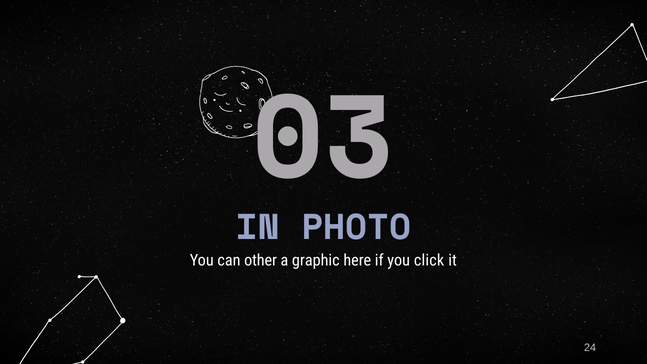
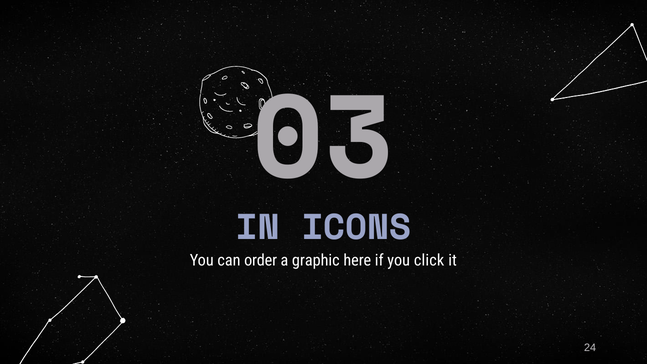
PHOTO: PHOTO -> ICONS (356, 227)
other: other -> order (261, 261)
